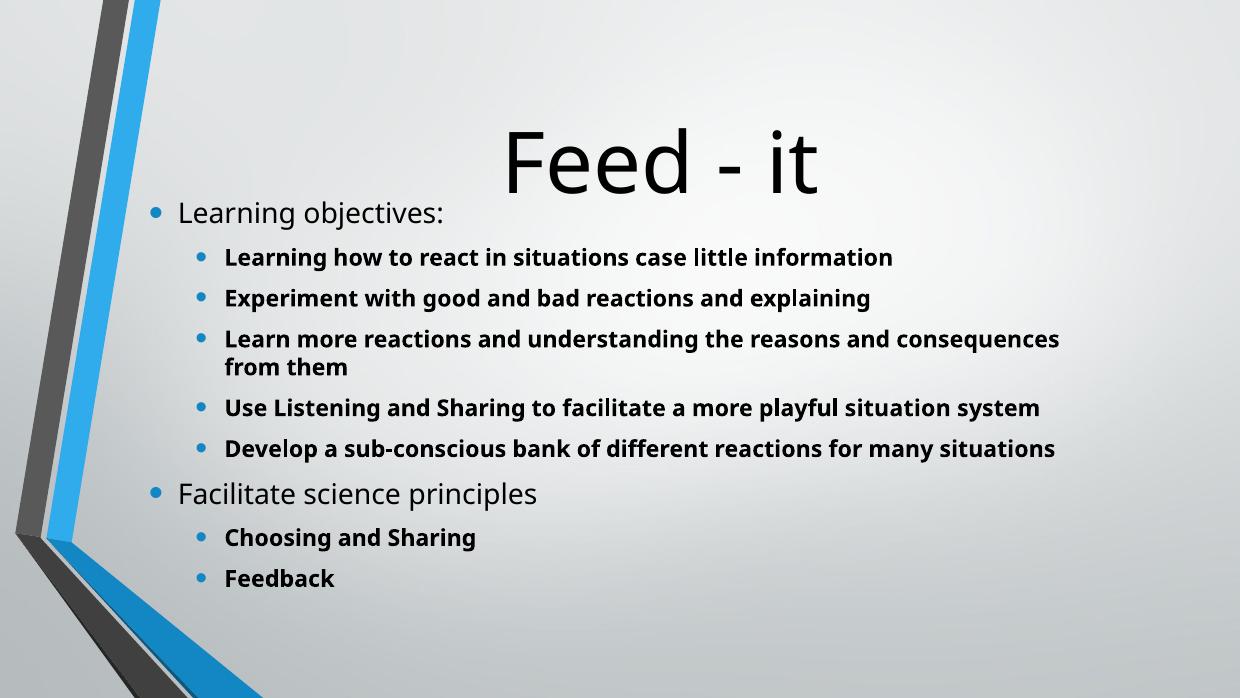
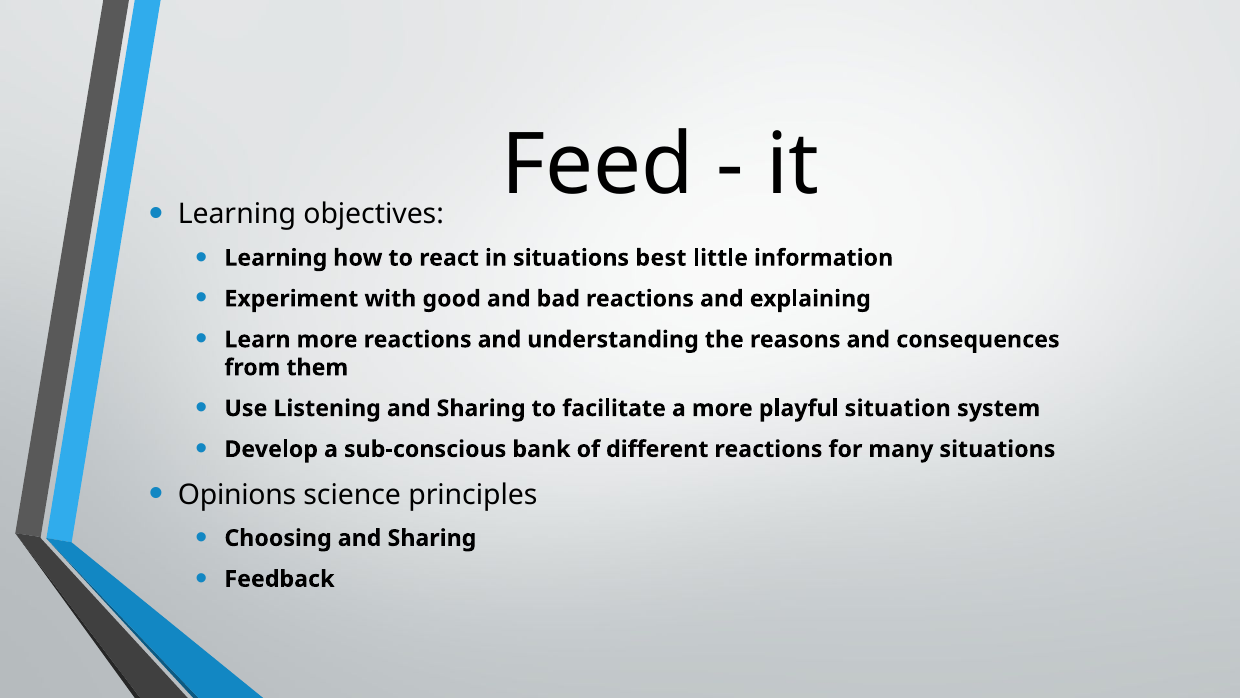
case: case -> best (661, 258)
Facilitate: Facilitate -> Opinions (237, 494)
